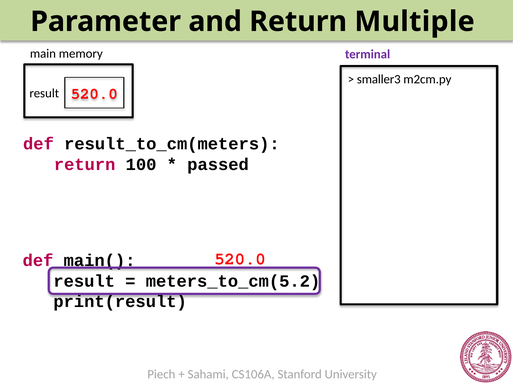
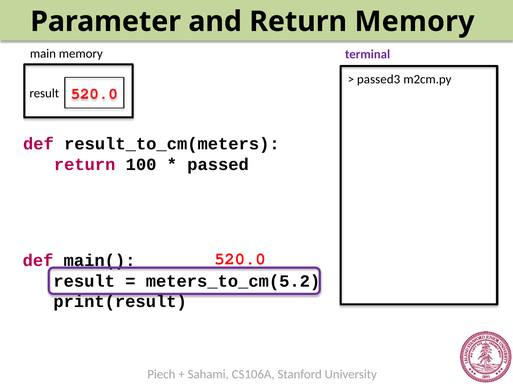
Return Multiple: Multiple -> Memory (415, 22)
smaller3: smaller3 -> passed3 (379, 79)
